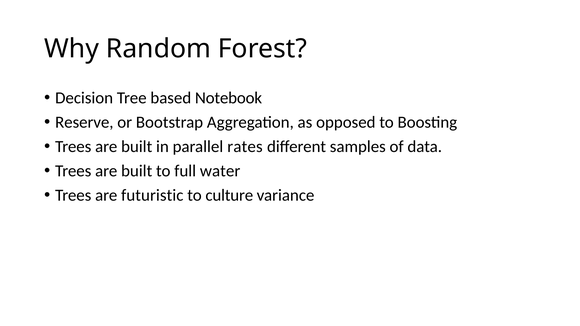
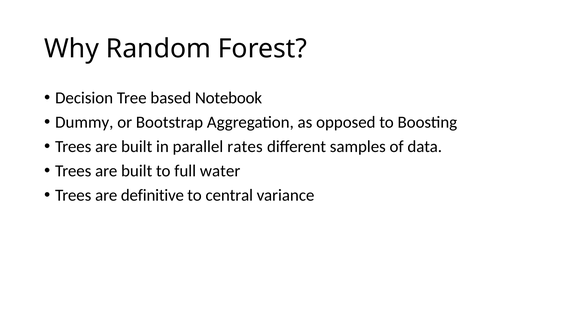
Reserve: Reserve -> Dummy (84, 122)
futuristic: futuristic -> definitive (152, 195)
culture: culture -> central (229, 195)
